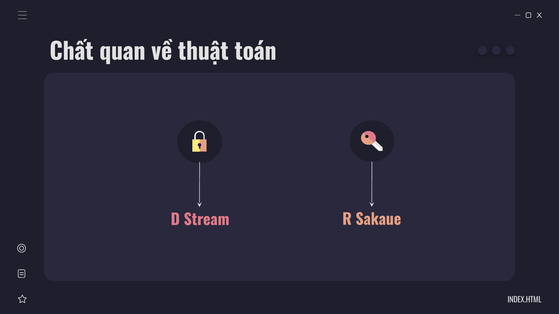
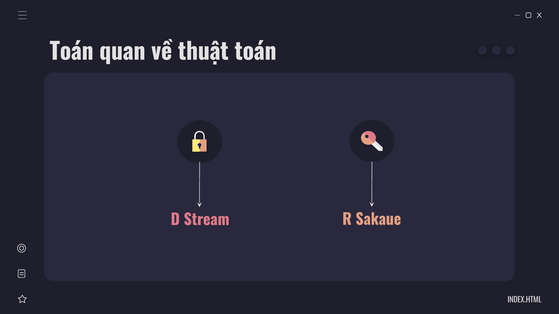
Chất: Chất -> Toán (72, 52)
